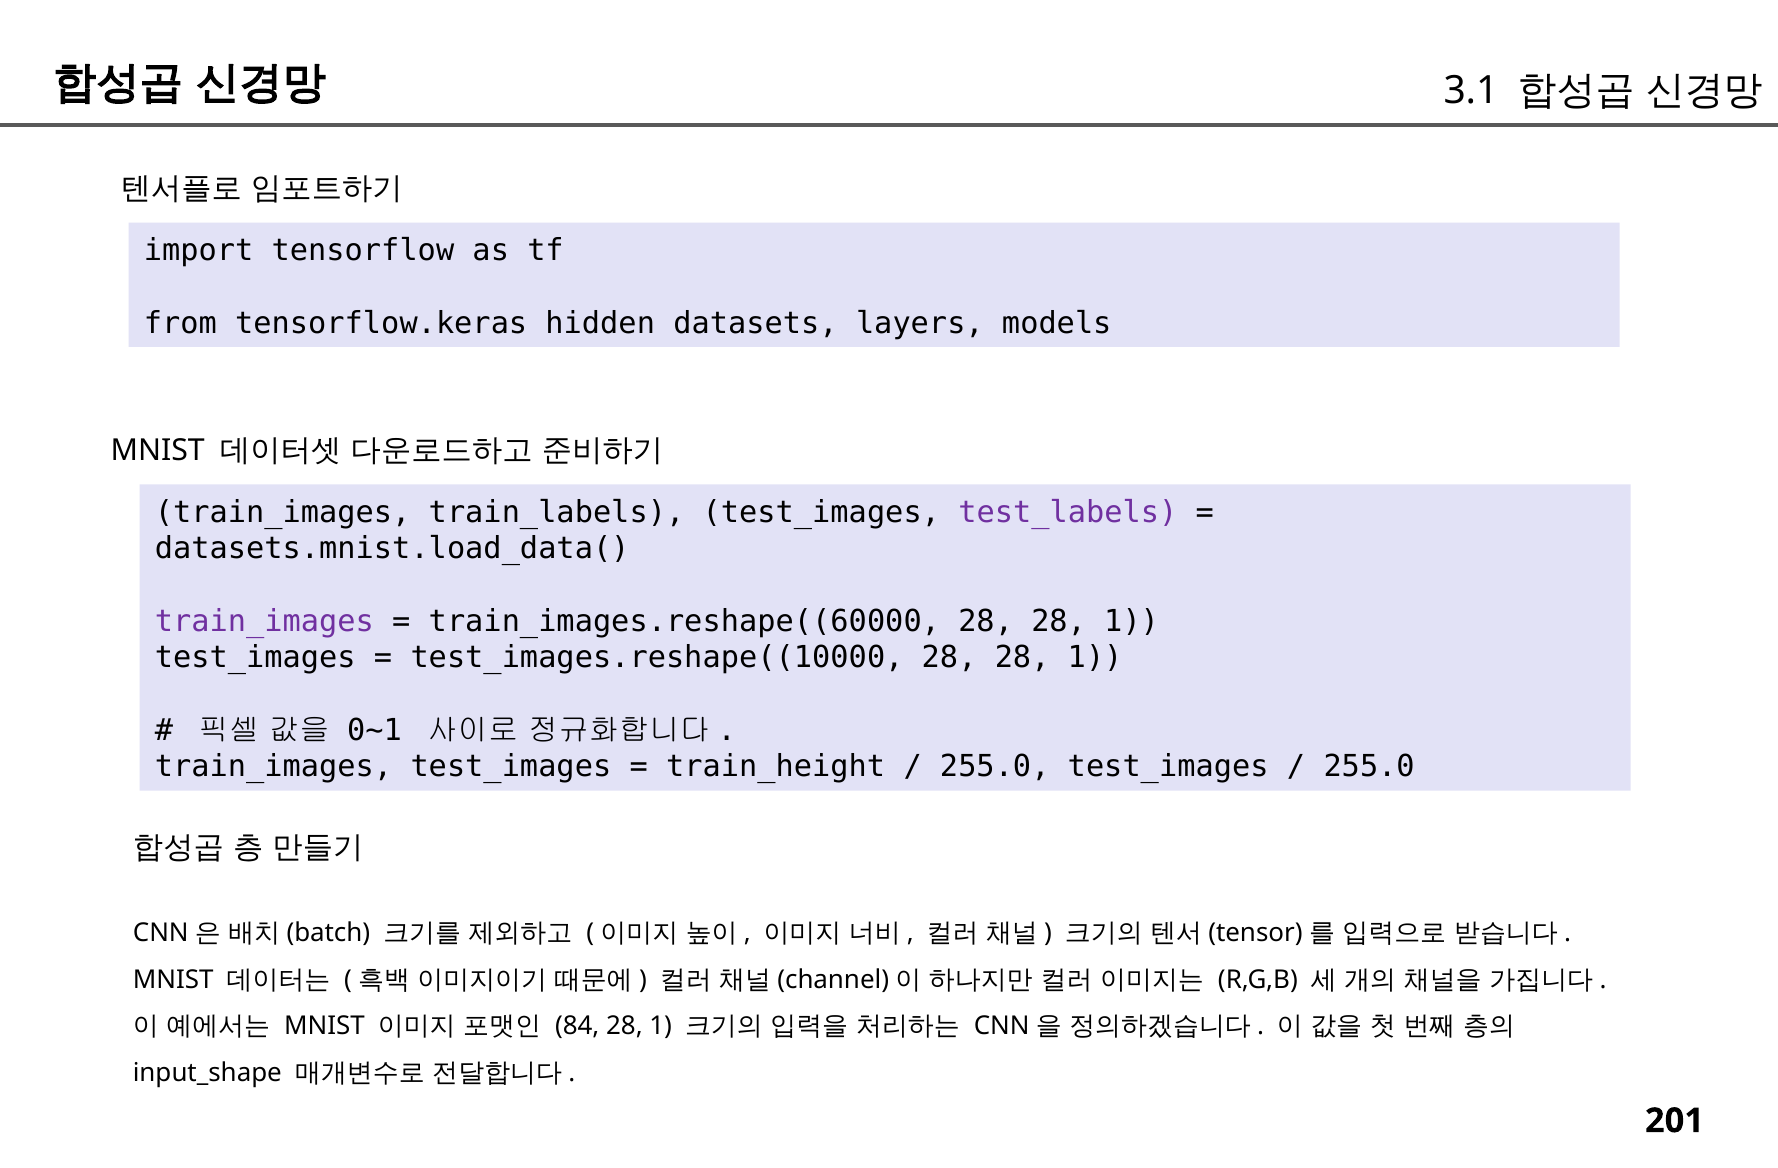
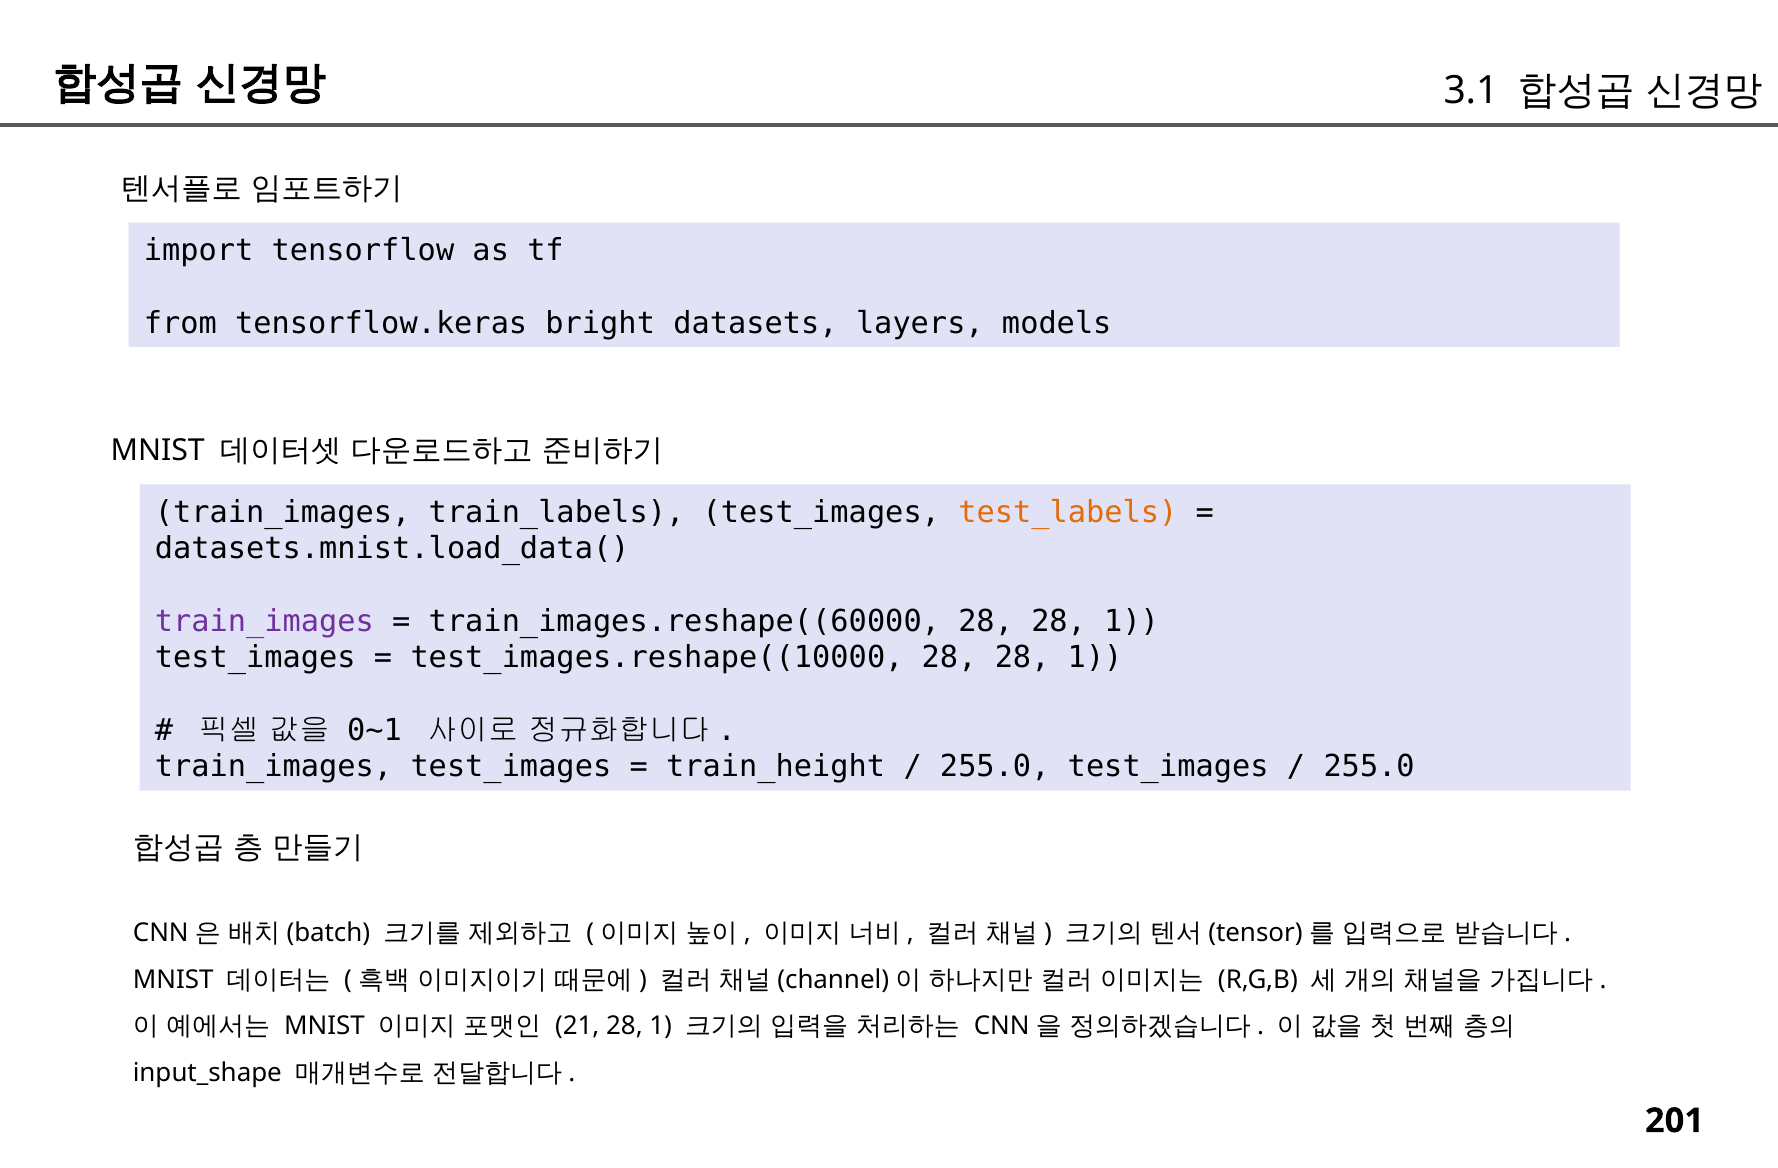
hidden: hidden -> bright (600, 323)
test_labels colour: purple -> orange (1068, 512)
84: 84 -> 21 (577, 1026)
